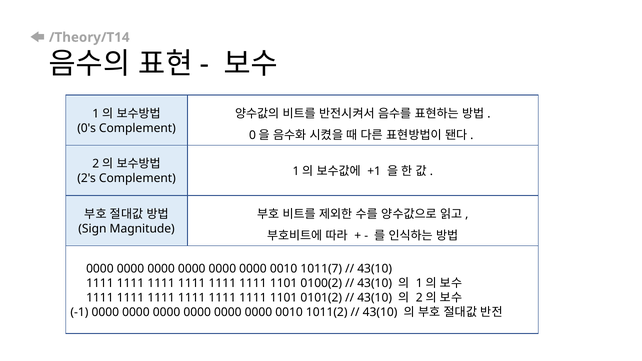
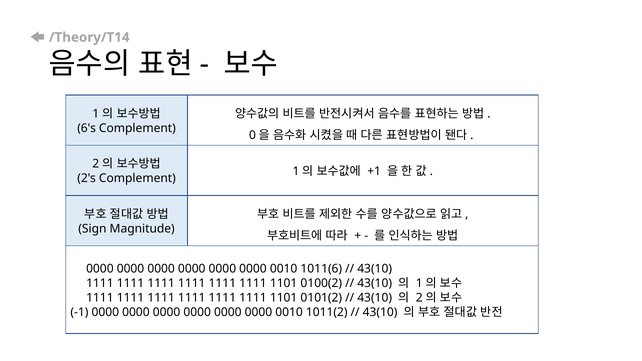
0's: 0's -> 6's (87, 128)
1011(7: 1011(7 -> 1011(6 (321, 269)
